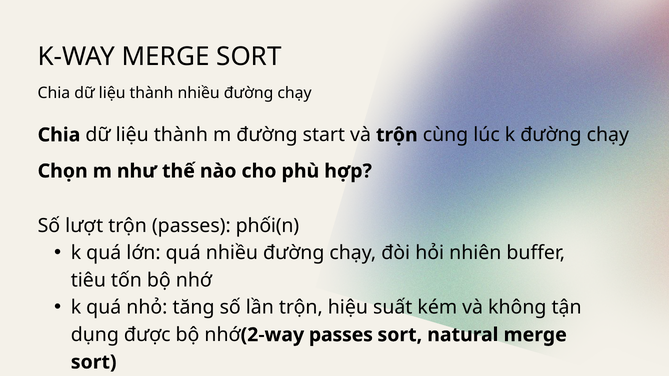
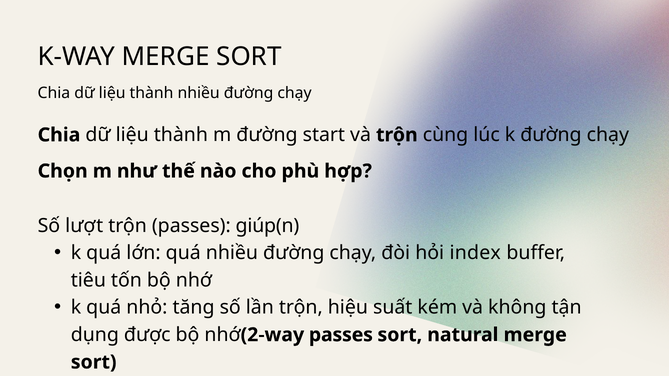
phối(n: phối(n -> giúp(n (267, 226)
nhiên: nhiên -> index (475, 253)
